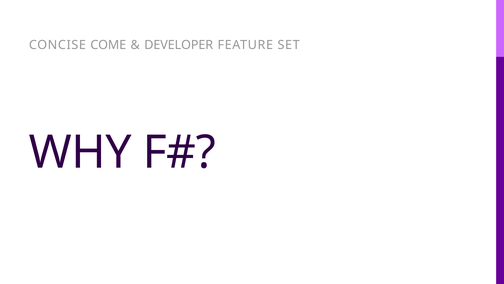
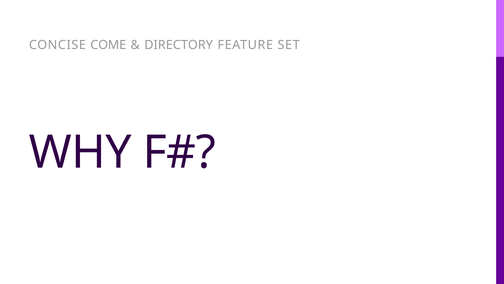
DEVELOPER: DEVELOPER -> DIRECTORY (179, 45)
